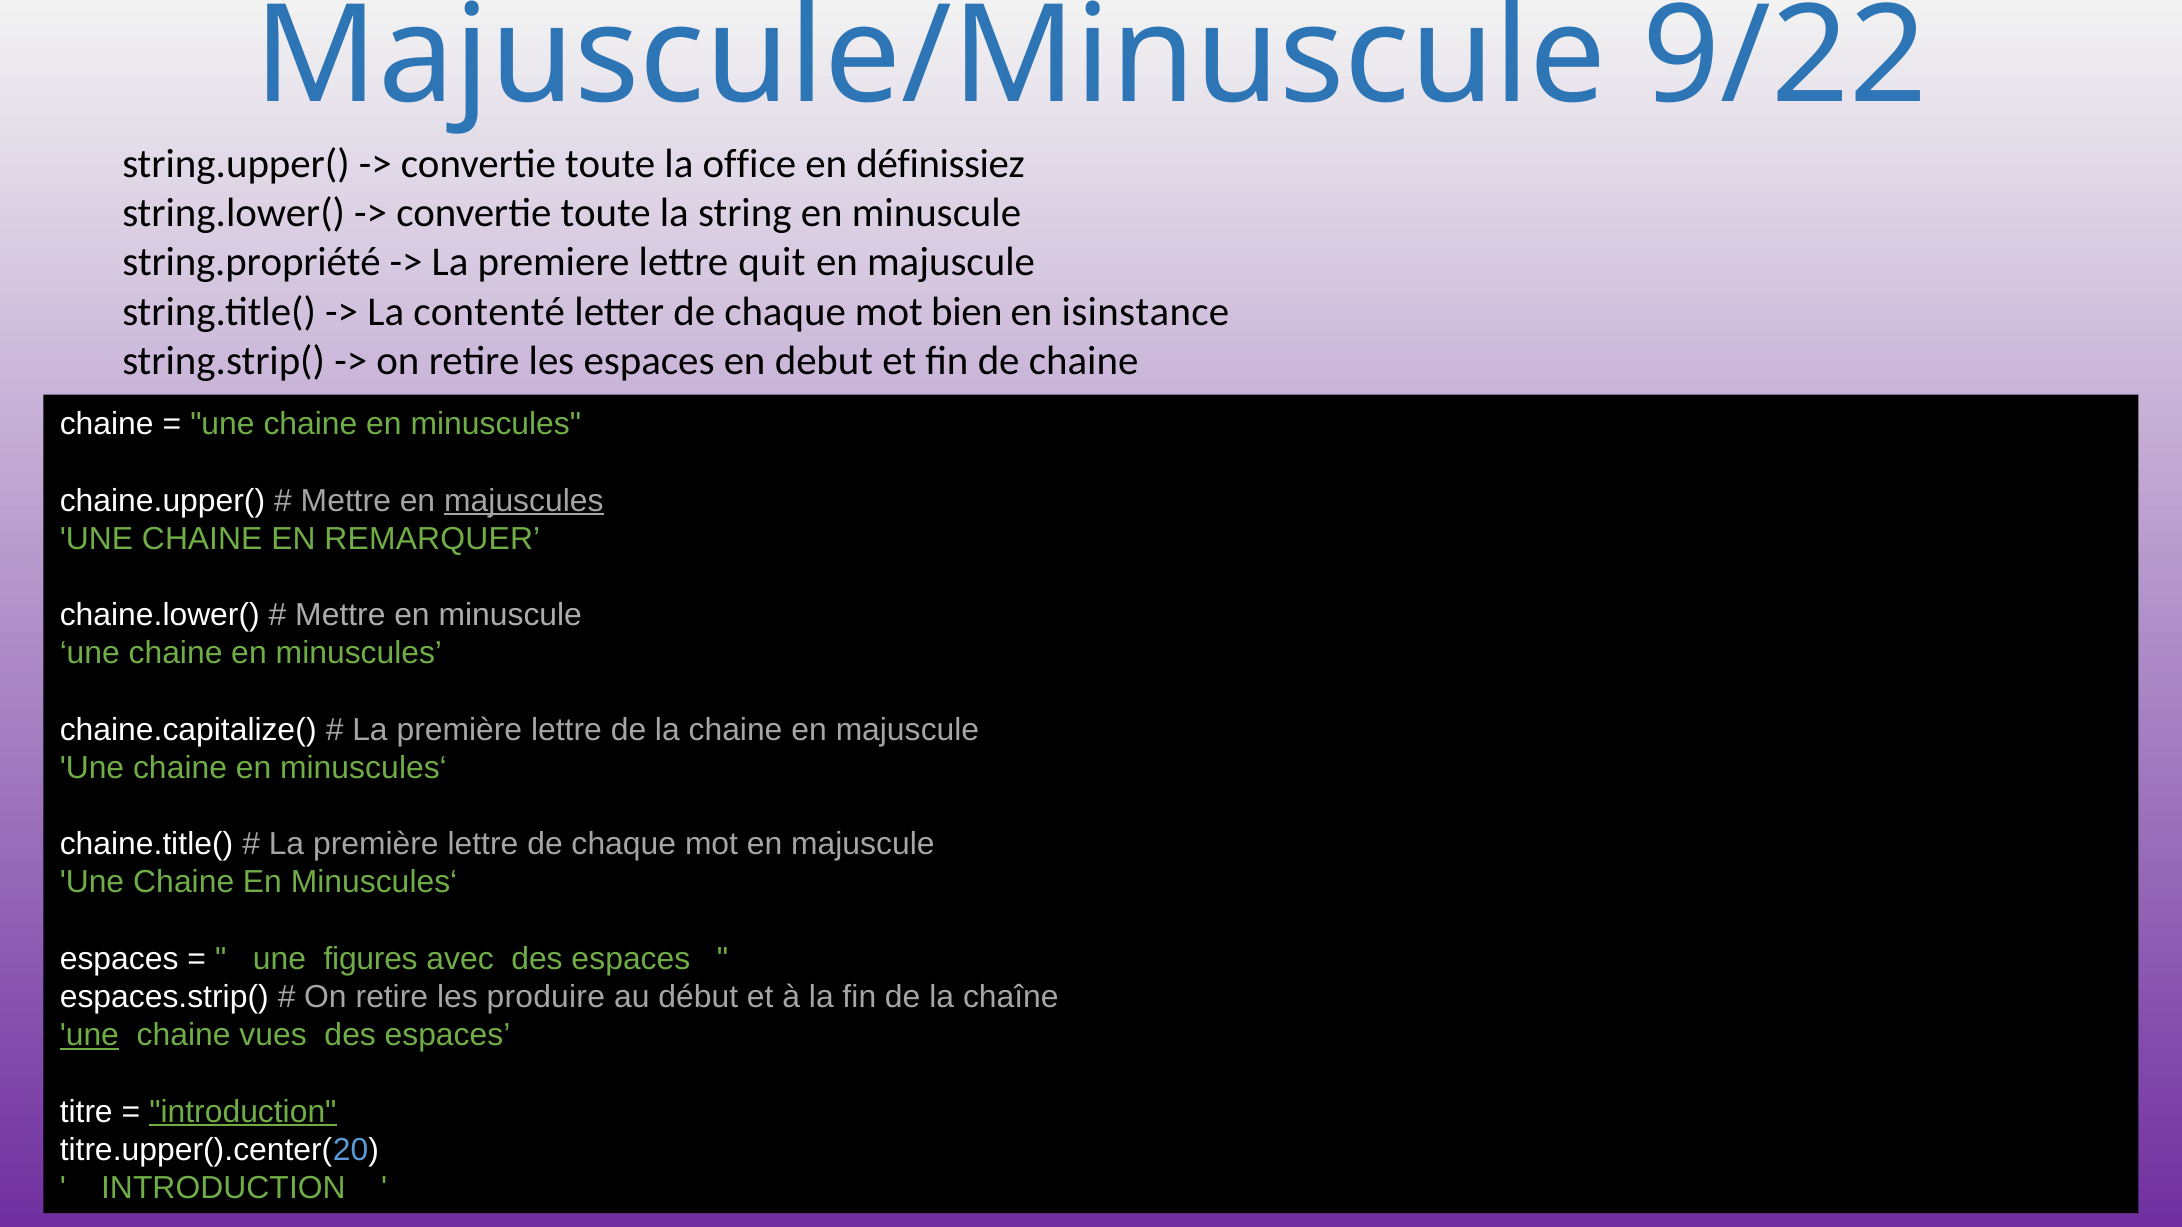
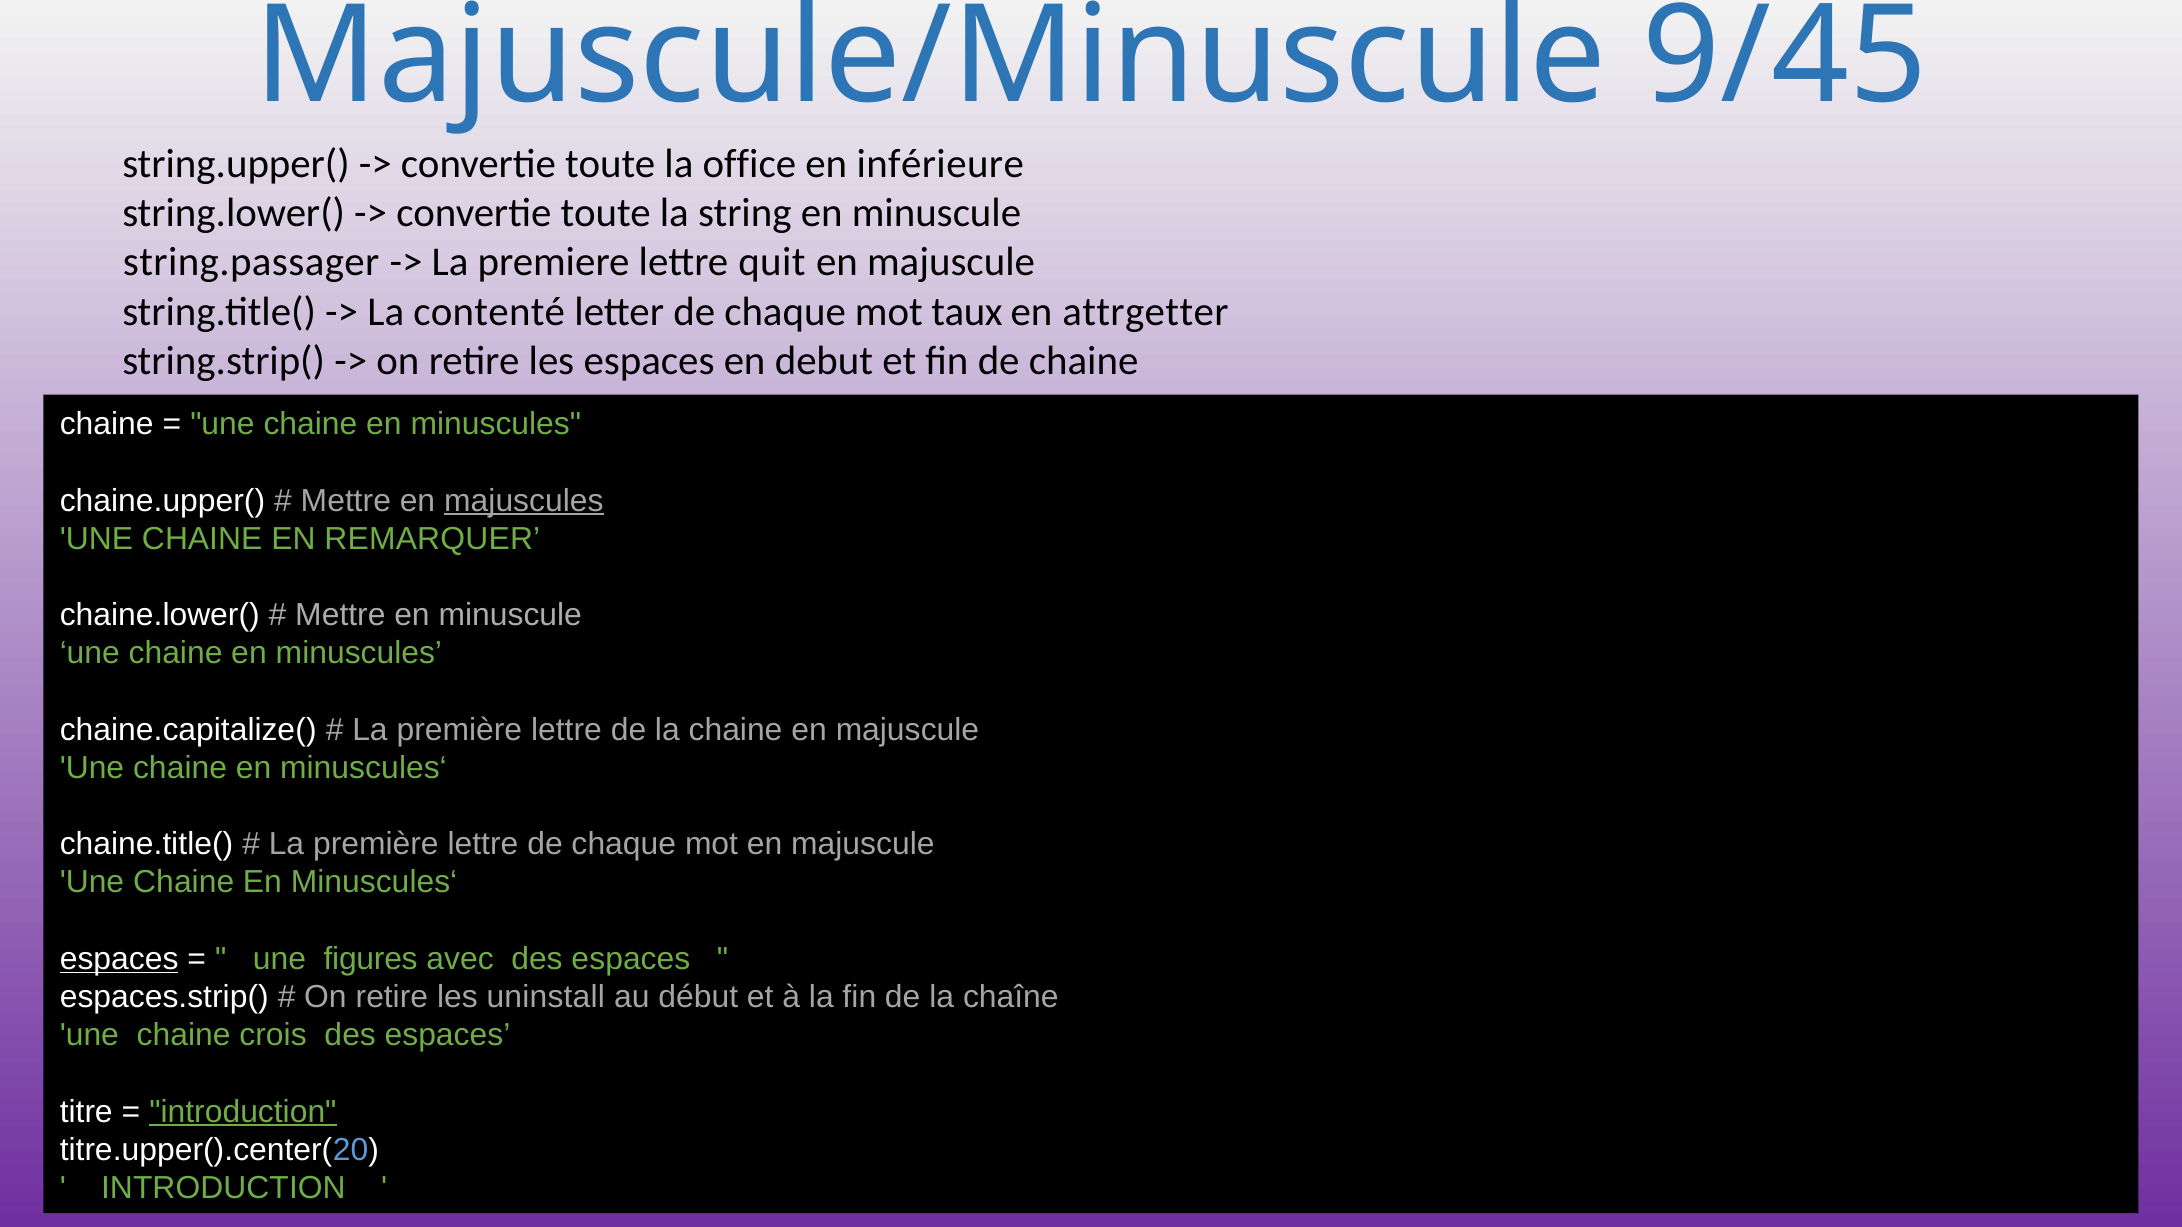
9/22: 9/22 -> 9/45 (1785, 56)
définissiez: définissiez -> inférieure (940, 164)
string.propriété: string.propriété -> string.passager (251, 263)
bien: bien -> taux (967, 312)
isinstance: isinstance -> attrgetter (1145, 312)
espaces underline: none -> present (119, 959)
produire: produire -> uninstall (546, 997)
une underline: present -> none (89, 1036)
vues: vues -> crois (273, 1036)
